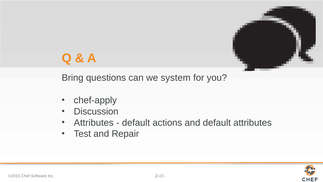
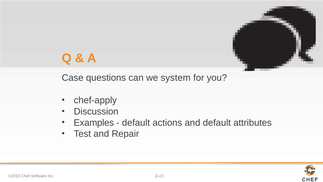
Bring: Bring -> Case (73, 78)
Attributes: Attributes -> Examples (94, 122)
